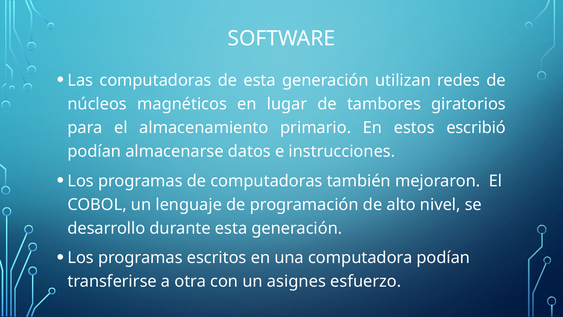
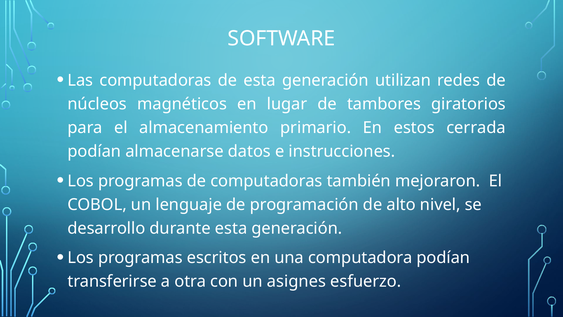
escribió: escribió -> cerrada (476, 128)
